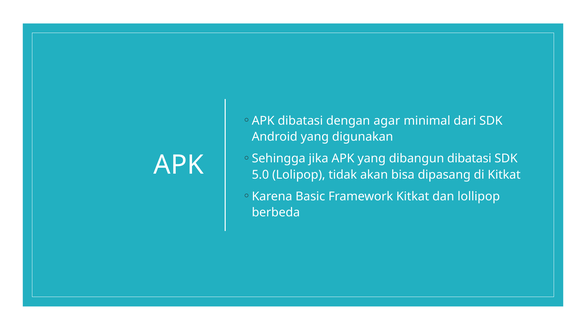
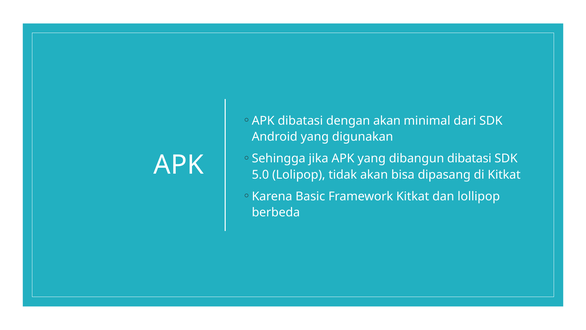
dengan agar: agar -> akan (387, 121)
